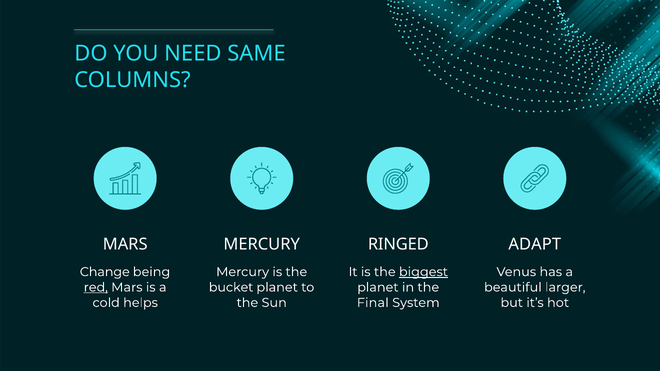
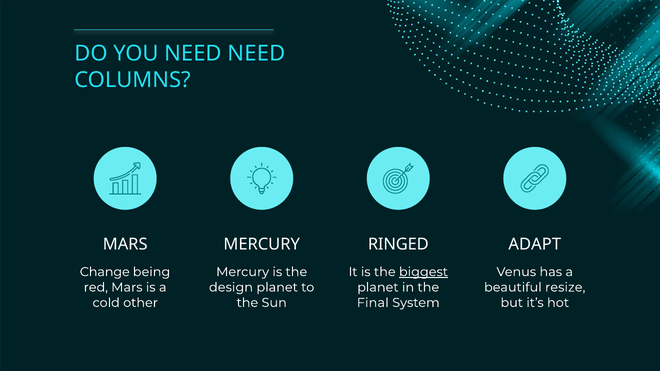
NEED SAME: SAME -> NEED (256, 53)
red underline: present -> none (96, 287)
bucket: bucket -> design (231, 287)
larger: larger -> resize (565, 287)
helps: helps -> other (141, 303)
